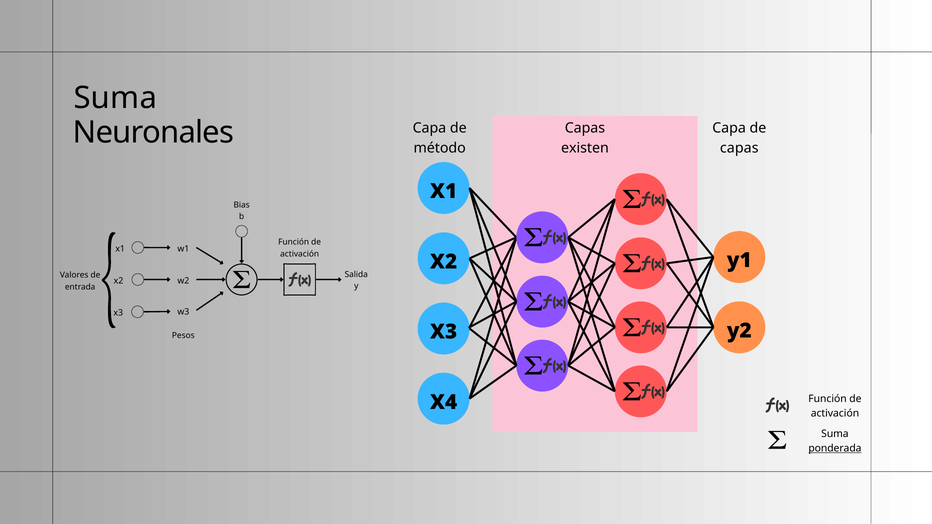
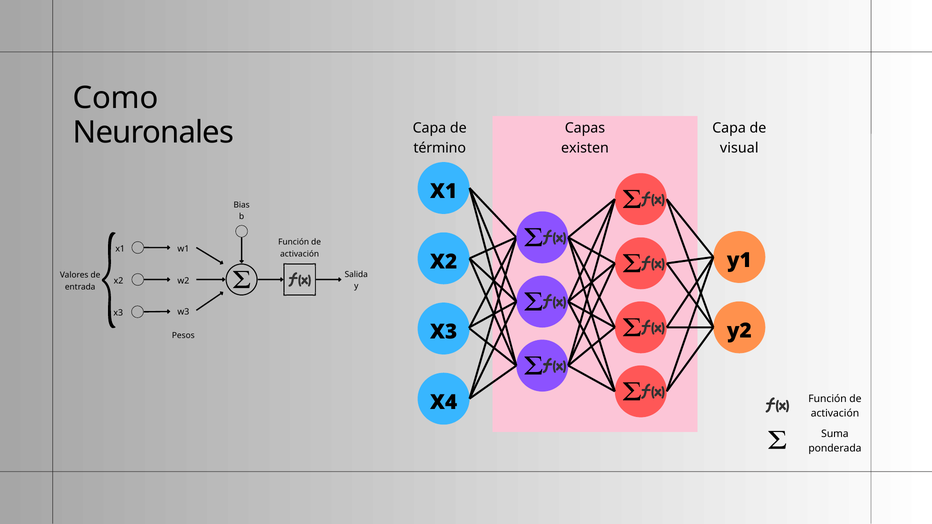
Suma: Suma -> Como (116, 98)
método: método -> término (440, 148)
capas: capas -> visual (739, 148)
ponderada underline: present -> none (835, 449)
